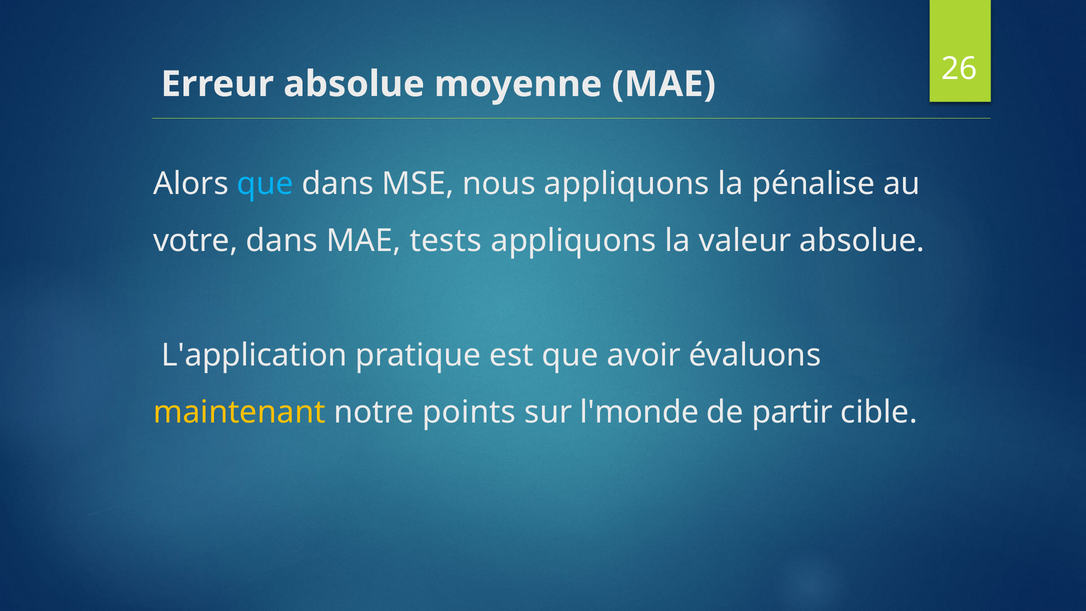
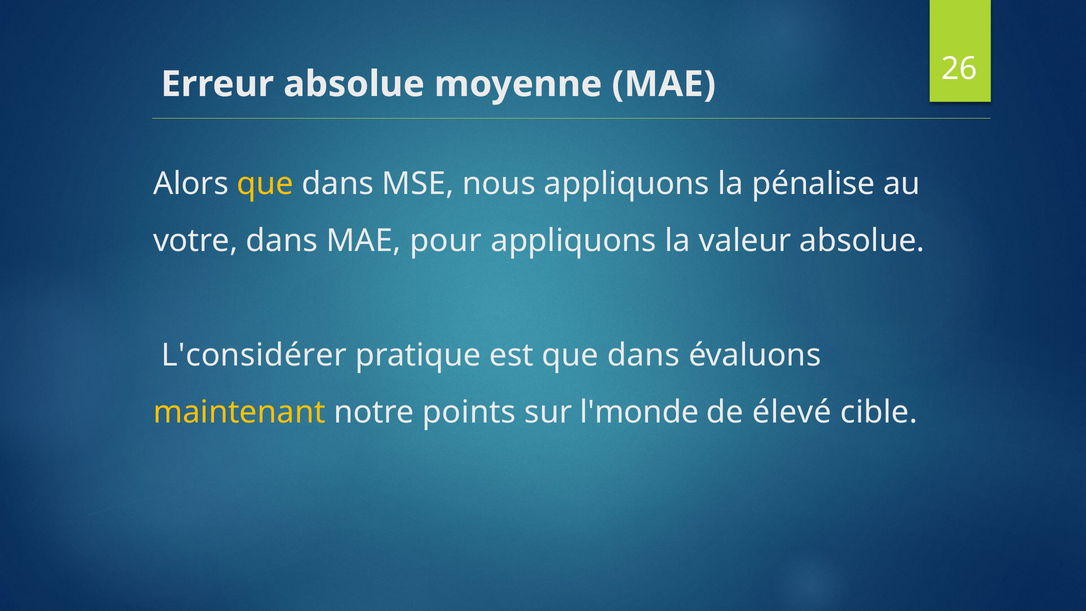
que colour: light blue -> yellow (265, 184)
tests: tests -> pour (446, 241)
L'application: L'application -> L'considérer (254, 355)
est que avoir: avoir -> dans (644, 355)
partir: partir -> élevé (792, 412)
